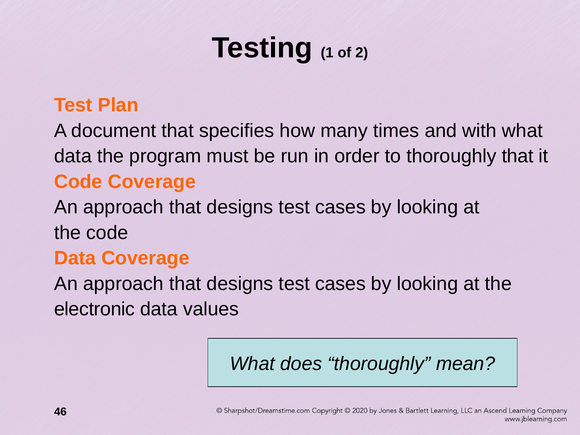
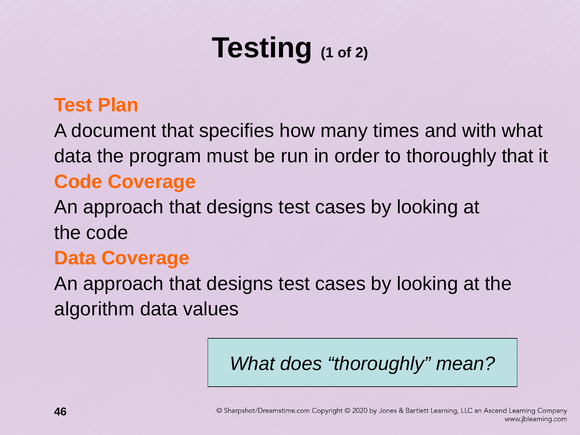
electronic: electronic -> algorithm (94, 309)
